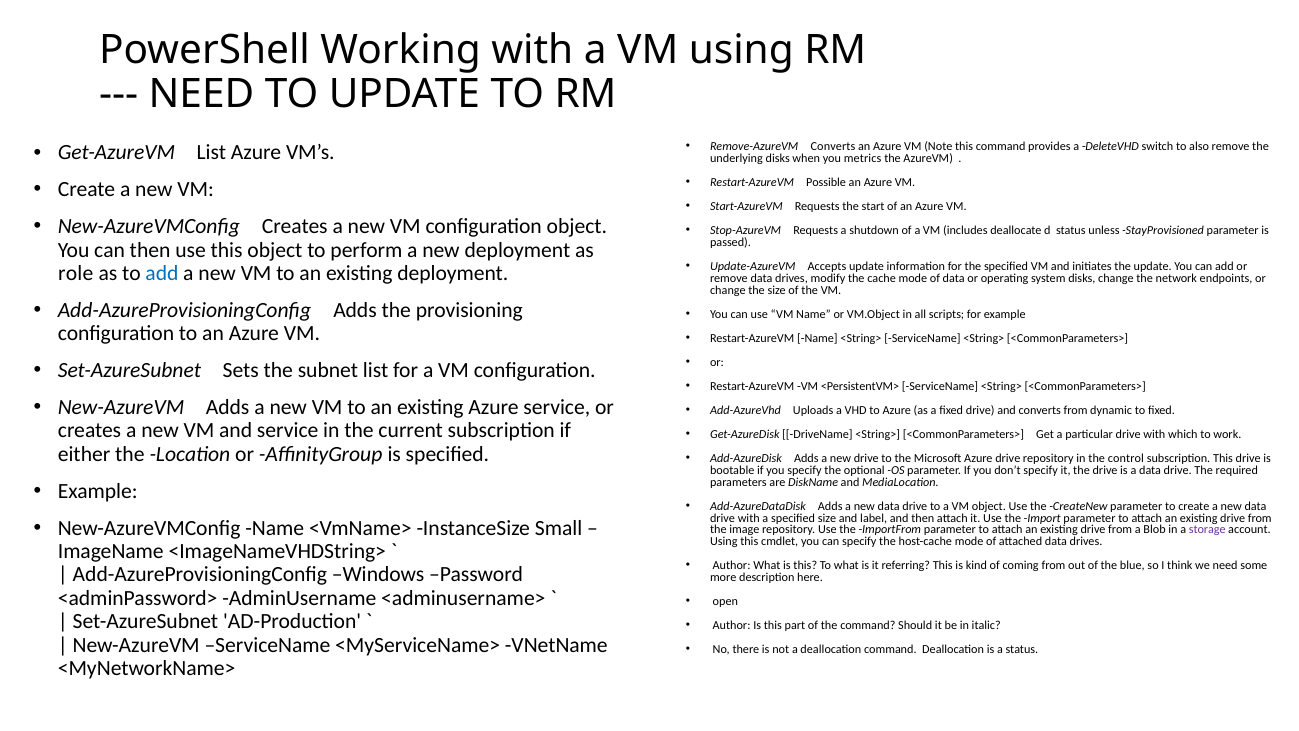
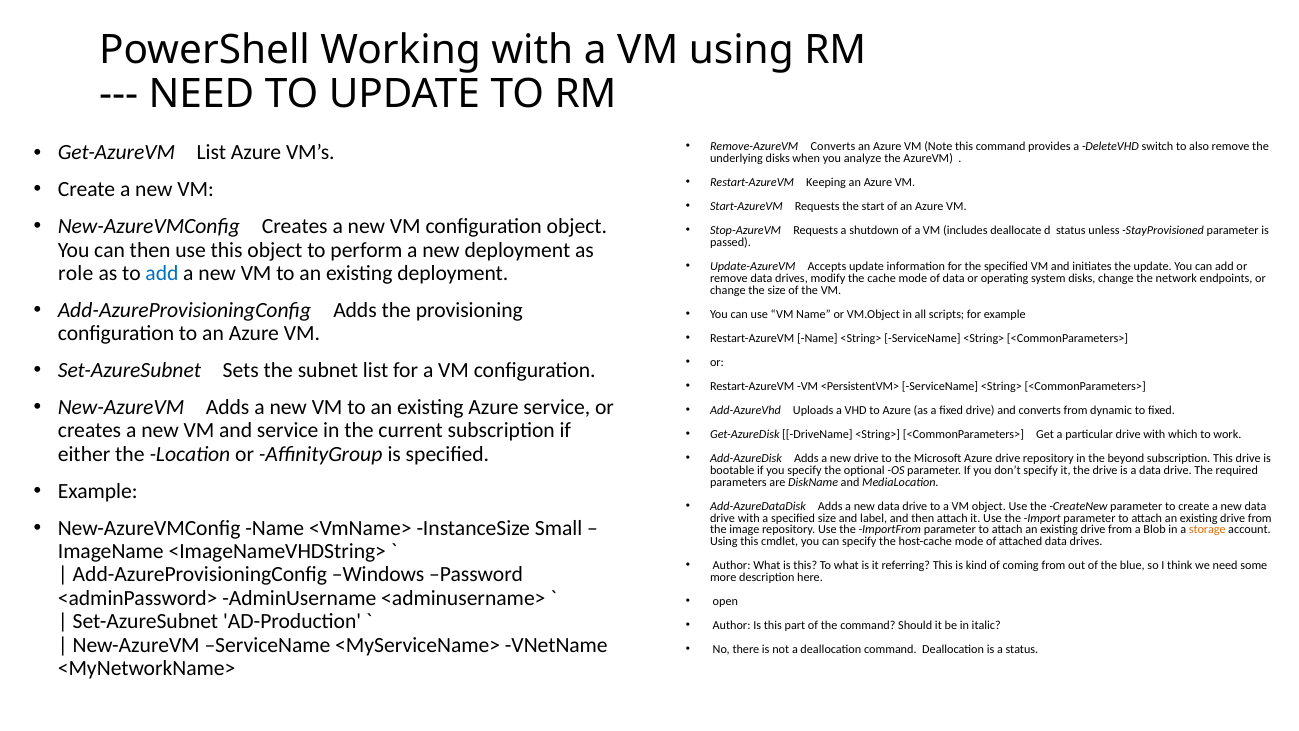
metrics: metrics -> analyze (863, 159)
Possible: Possible -> Keeping (826, 183)
control: control -> beyond (1126, 458)
storage colour: purple -> orange (1207, 530)
